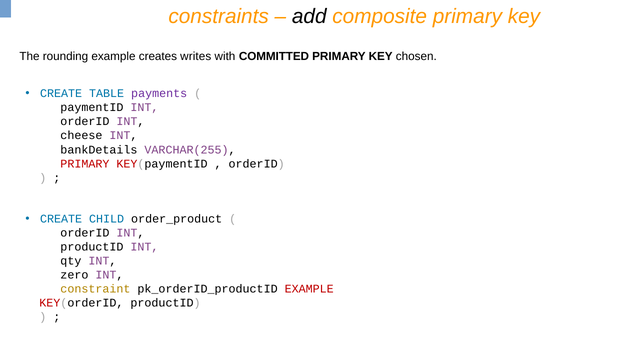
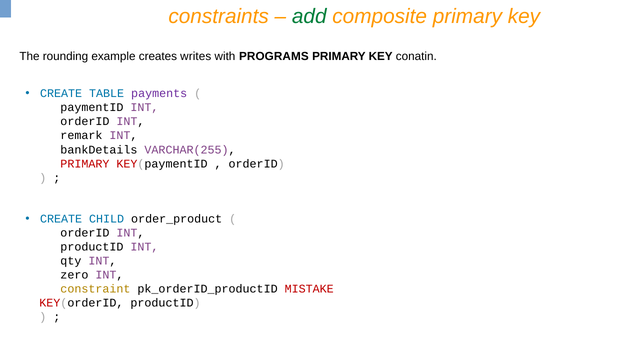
add colour: black -> green (309, 16)
COMMITTED: COMMITTED -> PROGRAMS (274, 57)
chosen: chosen -> conatin (416, 57)
cheese: cheese -> remark (81, 135)
pk_orderID_productID EXAMPLE: EXAMPLE -> MISTAKE (309, 289)
